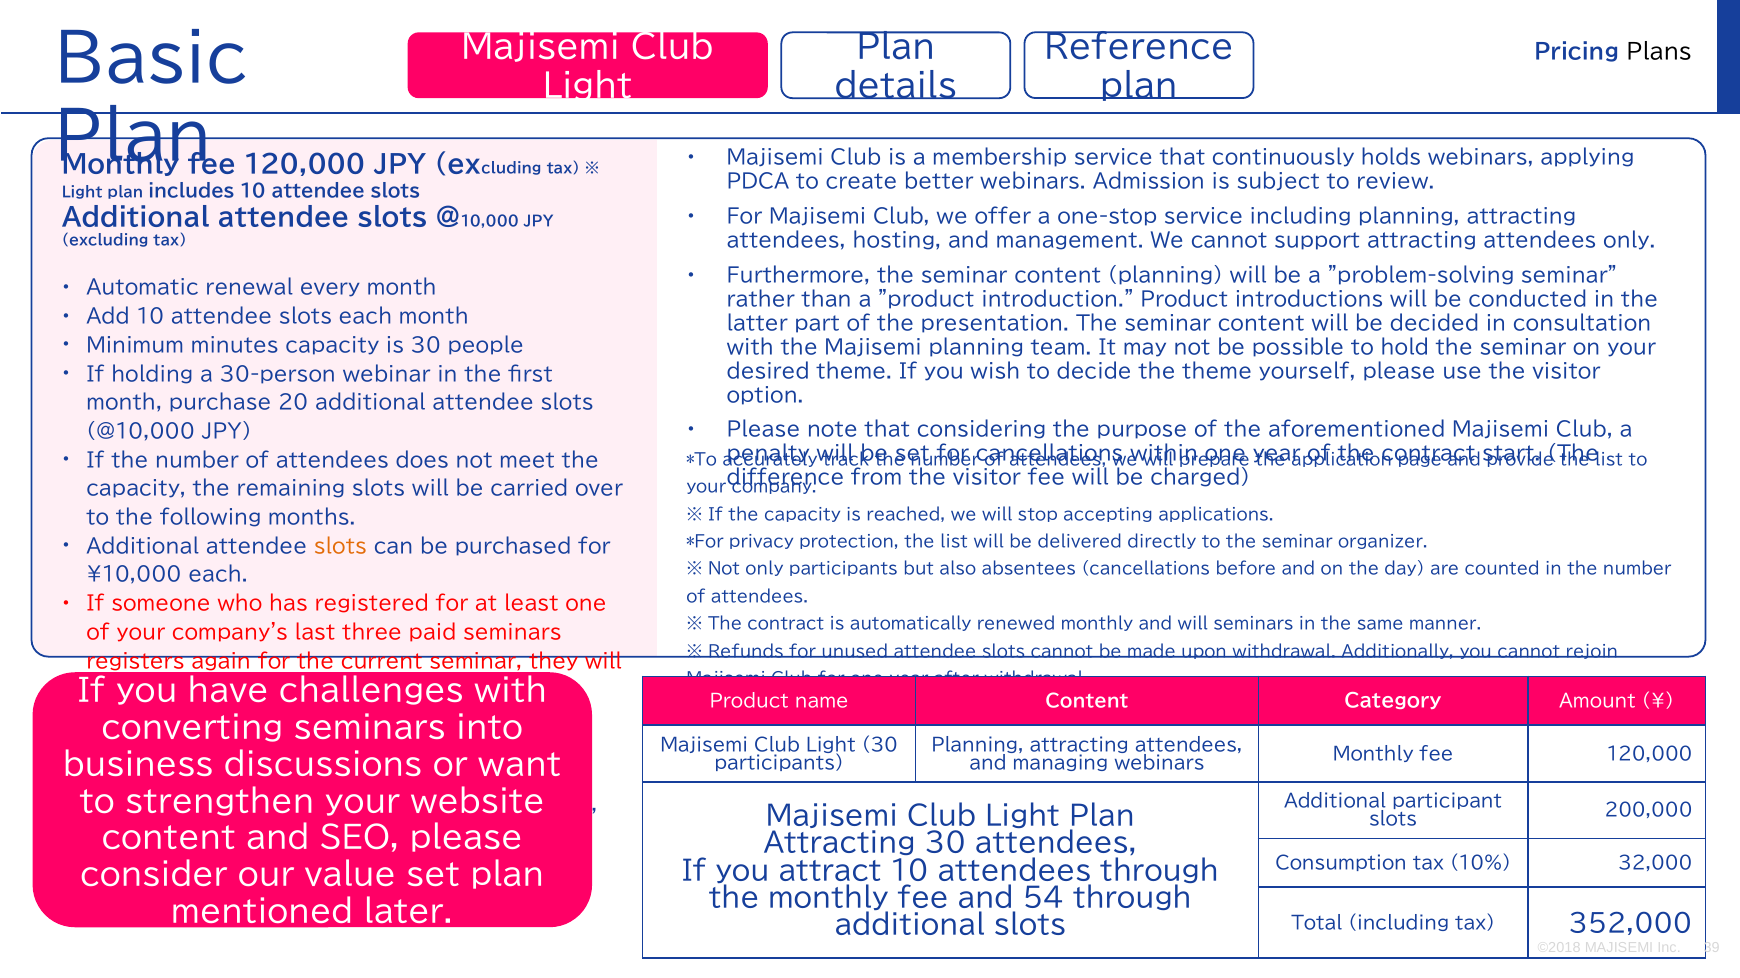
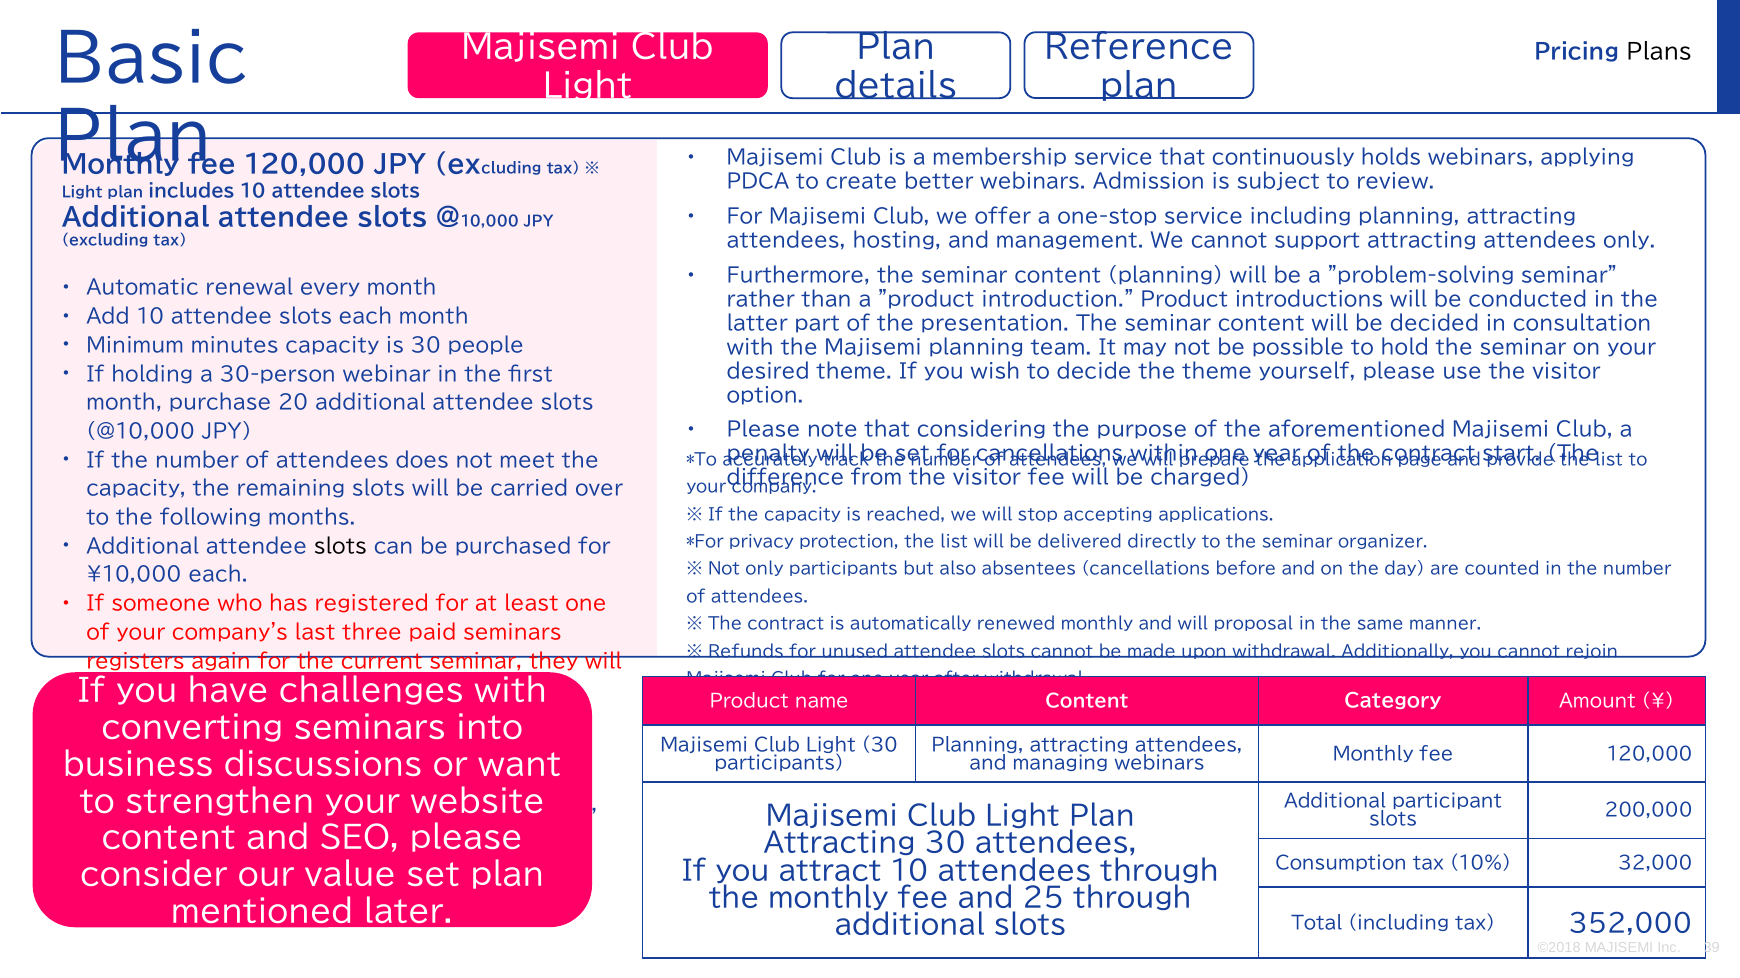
slots colour: orange -> black (340, 547)
will seminars: seminars -> proposal (1253, 625)
54: 54 -> 25 (1043, 899)
